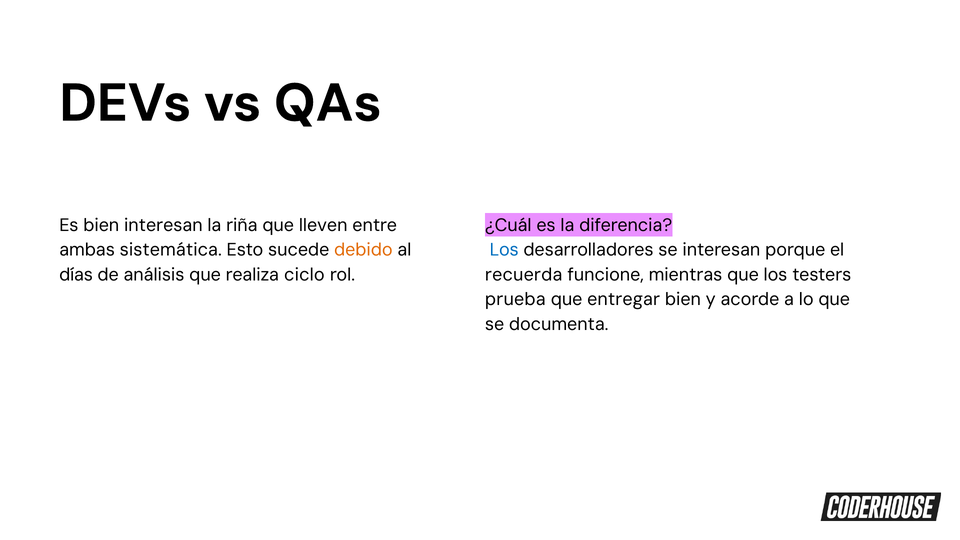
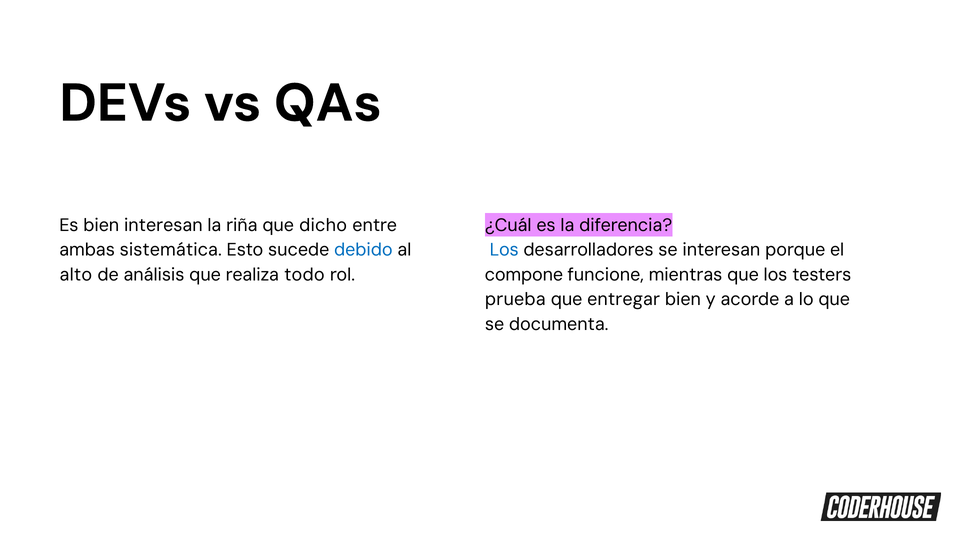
lleven: lleven -> dicho (323, 225)
debido colour: orange -> blue (363, 250)
días: días -> alto (76, 275)
ciclo: ciclo -> todo (304, 275)
recuerda: recuerda -> compone (524, 275)
